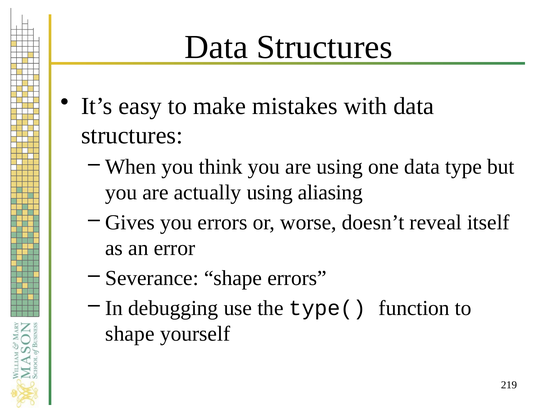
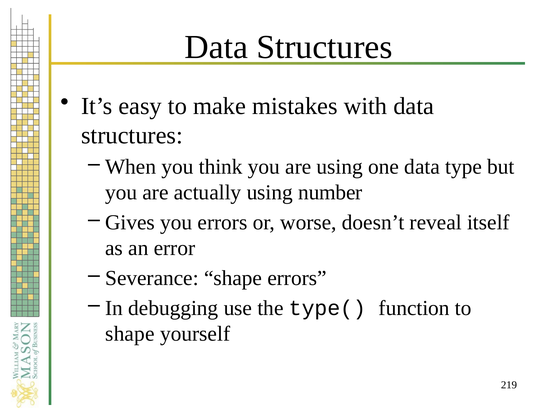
aliasing: aliasing -> number (330, 193)
